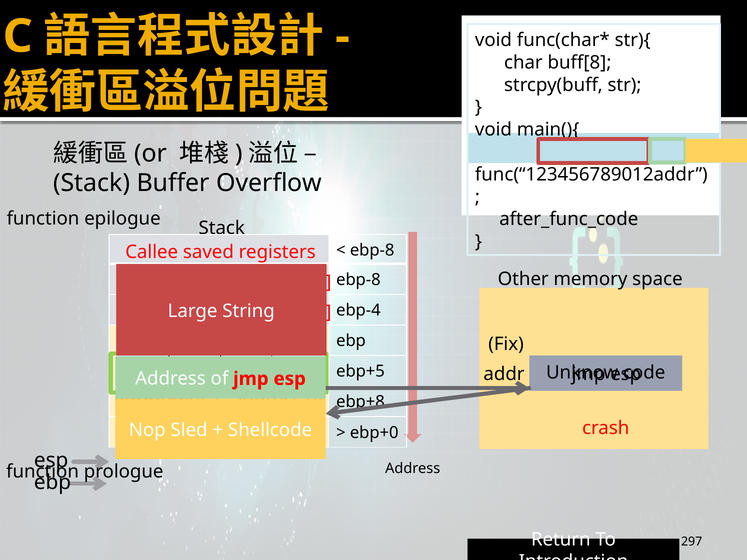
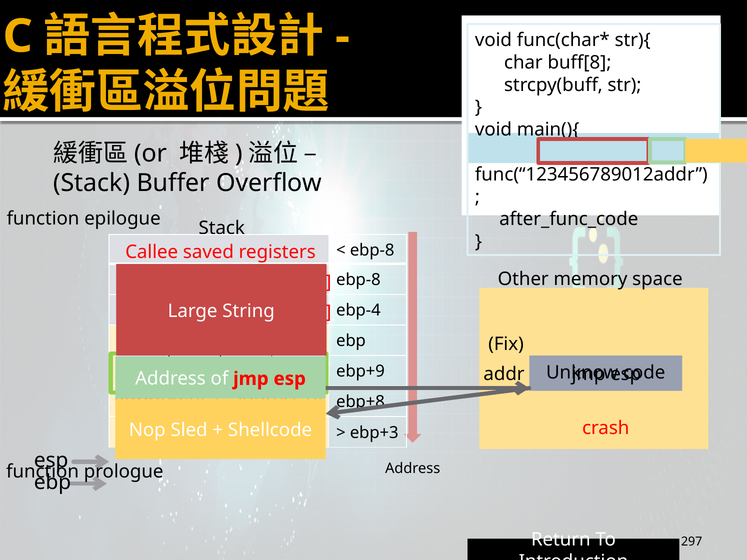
ebp+5: ebp+5 -> ebp+9 (360, 372)
ebp+0: ebp+0 -> ebp+3 (374, 433)
